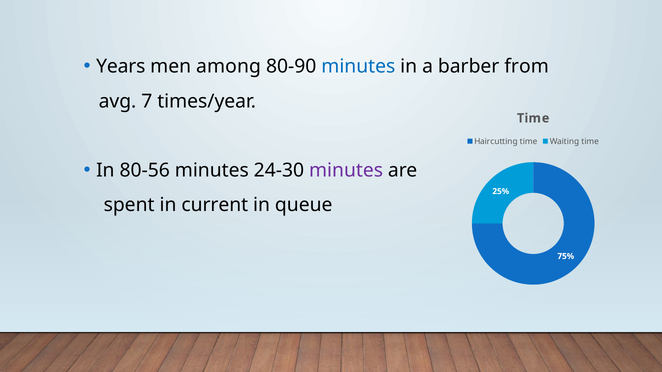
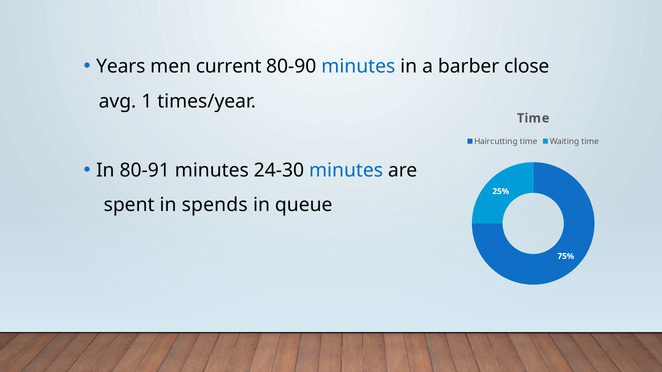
among: among -> current (229, 67)
from: from -> close (527, 67)
7: 7 -> 1 (147, 101)
80-56: 80-56 -> 80-91 (145, 171)
minutes colour: purple -> blue (346, 171)
current: current -> spends (215, 205)
